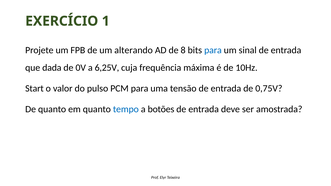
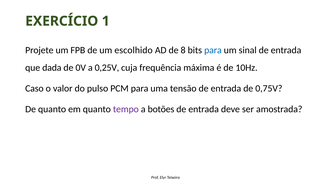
alterando: alterando -> escolhido (134, 50)
6,25V: 6,25V -> 0,25V (107, 68)
Start: Start -> Caso (34, 89)
tempo colour: blue -> purple (126, 109)
